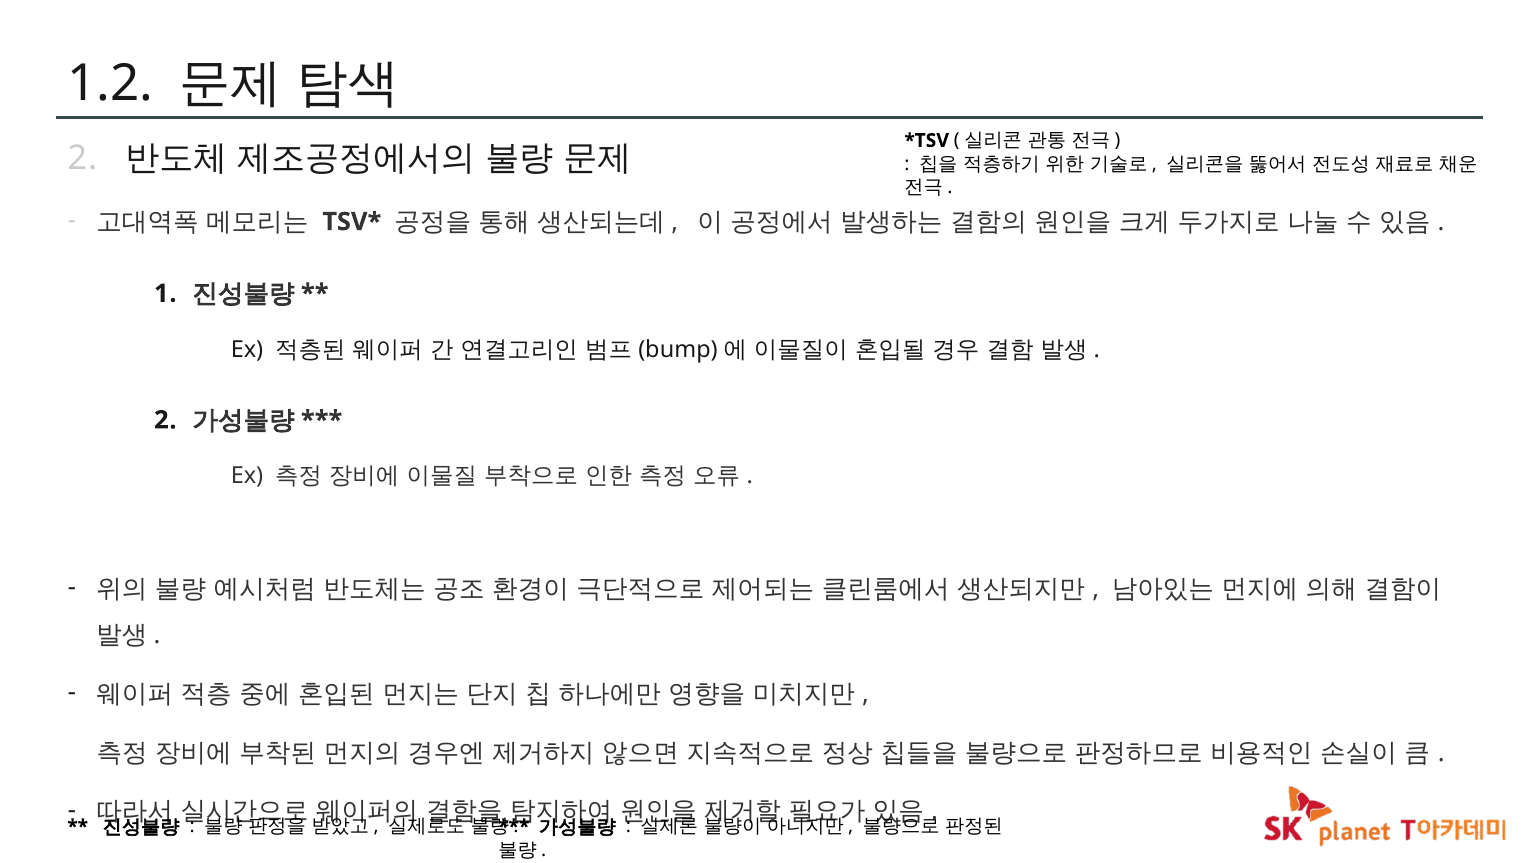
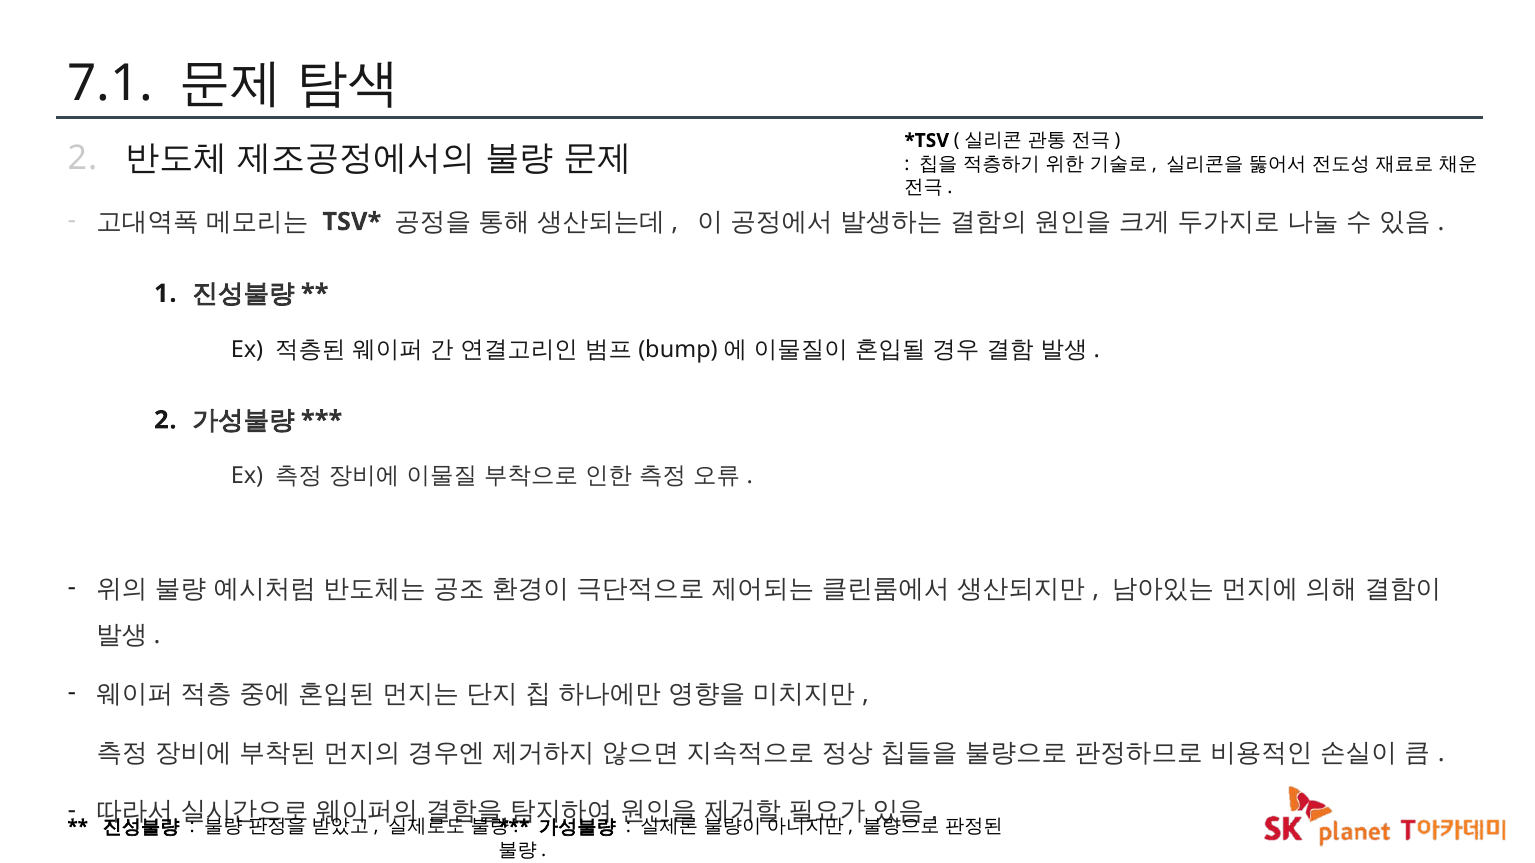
1.2: 1.2 -> 7.1 (111, 84)
